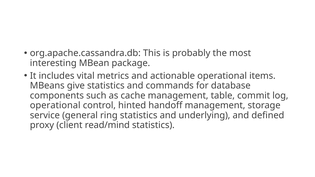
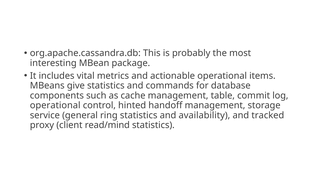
underlying: underlying -> availability (204, 115)
defined: defined -> tracked (268, 115)
